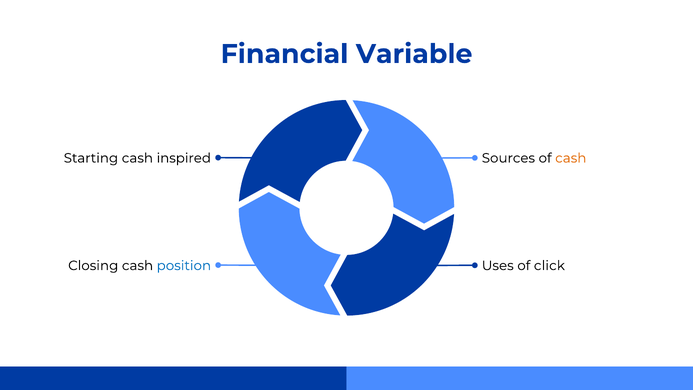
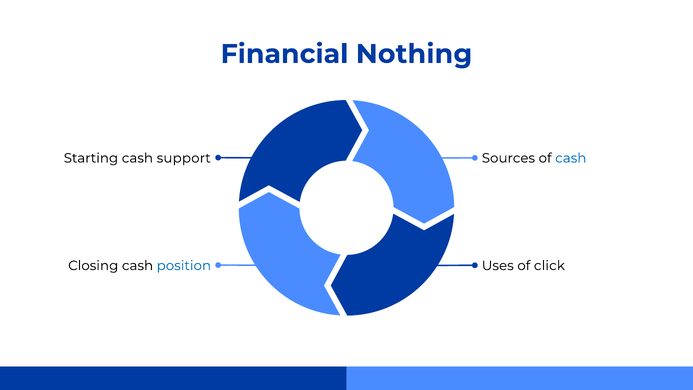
Variable: Variable -> Nothing (414, 54)
inspired: inspired -> support (184, 158)
cash colour: orange -> blue (571, 158)
